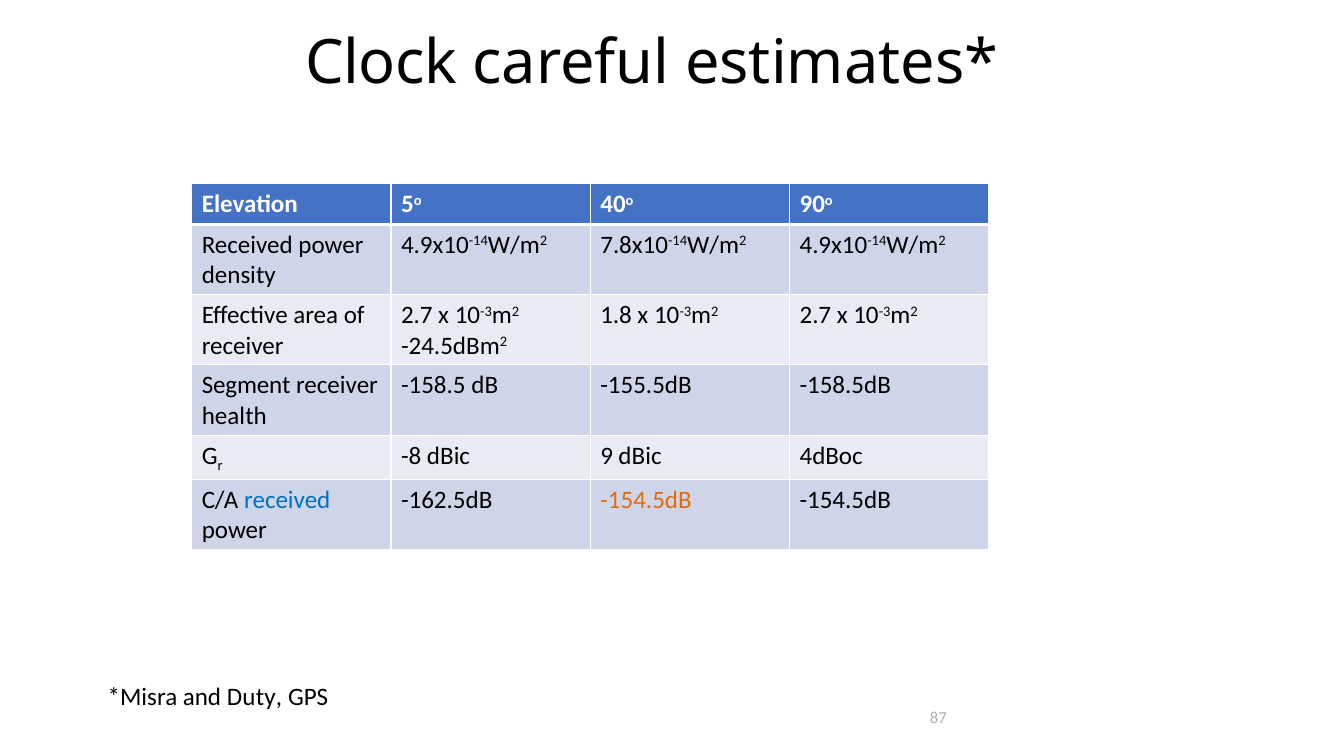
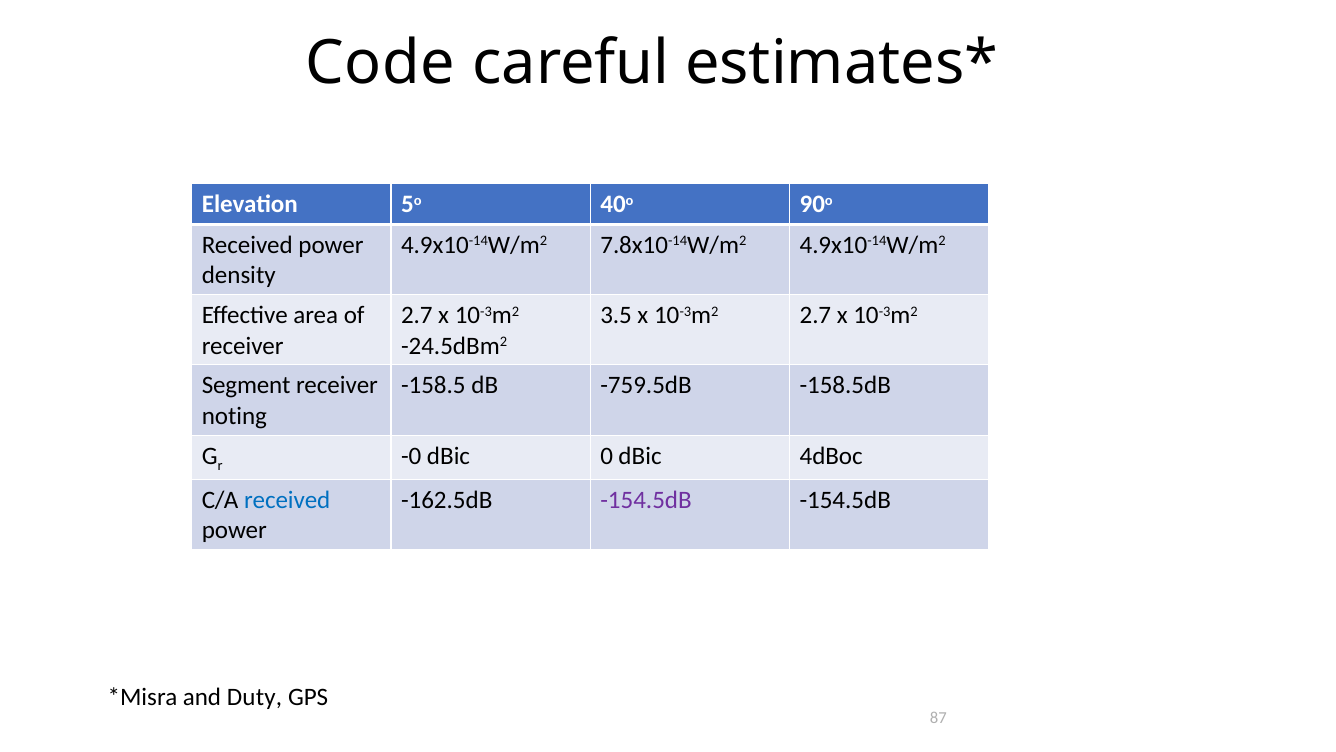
Clock: Clock -> Code (380, 63)
1.8: 1.8 -> 3.5 (616, 315)
-155.5dB: -155.5dB -> -759.5dB (646, 385)
health: health -> noting (234, 416)
-8: -8 -> -0 (411, 455)
9: 9 -> 0 (607, 455)
-154.5dB colour: orange -> purple (646, 500)
